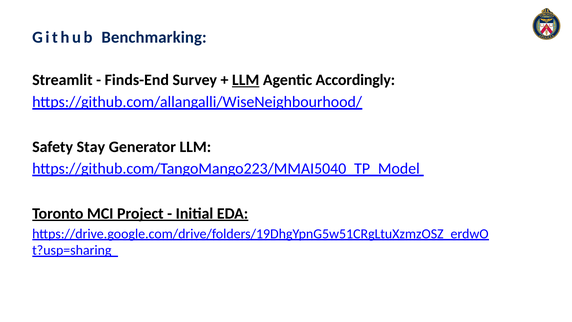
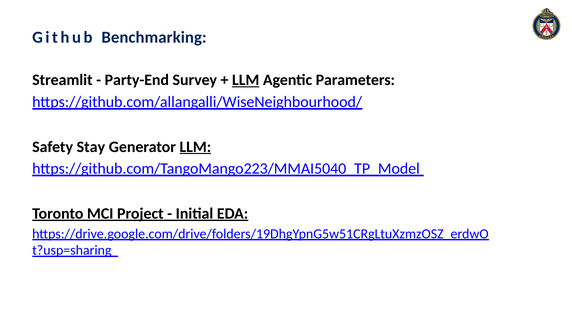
Finds-End: Finds-End -> Party-End (137, 80)
Accordingly: Accordingly -> Parameters (355, 80)
LLM underline: none -> present (195, 147)
